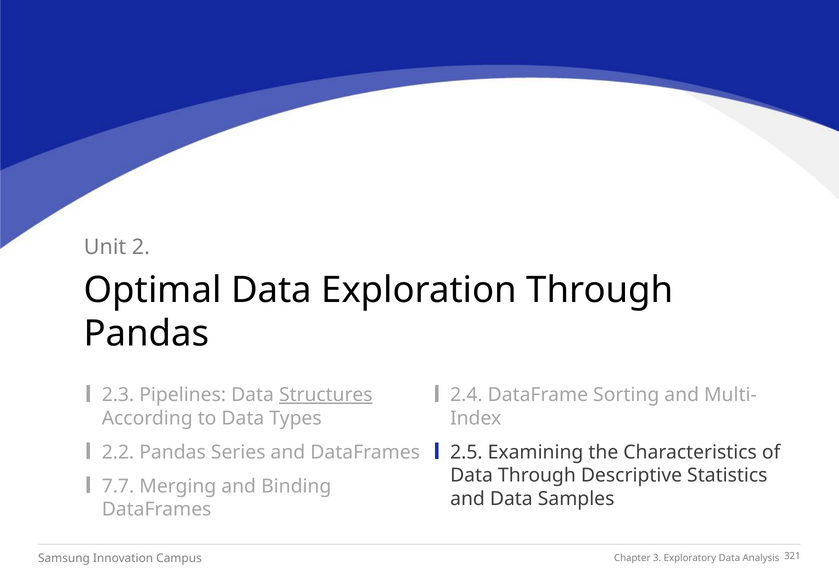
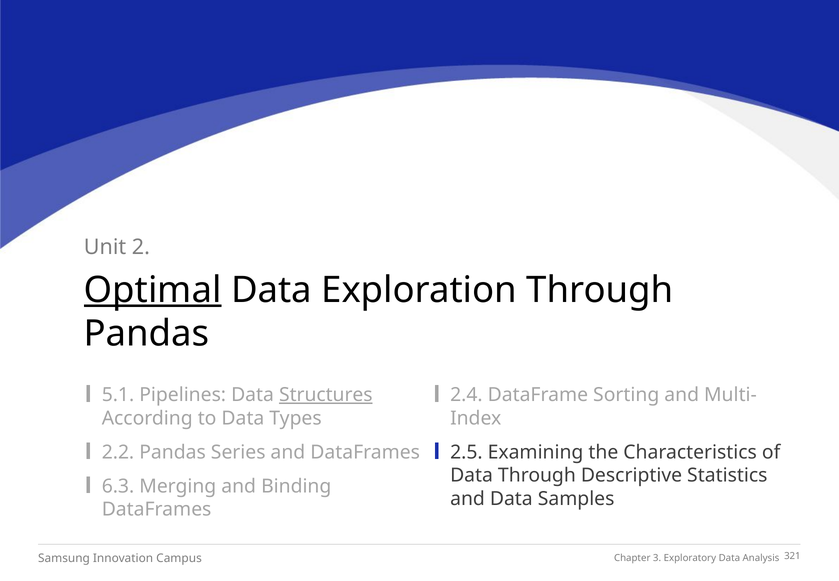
Optimal underline: none -> present (153, 290)
2.3: 2.3 -> 5.1 (118, 395)
7.7: 7.7 -> 6.3 (118, 486)
